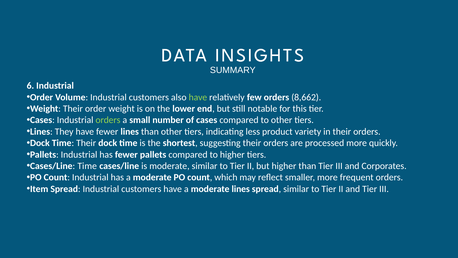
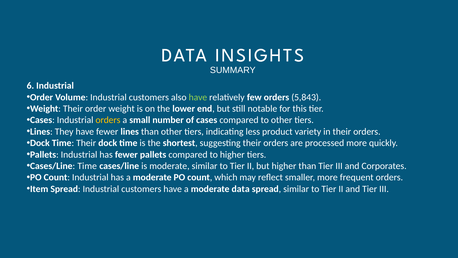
8,662: 8,662 -> 5,843 (306, 97)
orders colour: light green -> yellow (108, 120)
moderate lines: lines -> data (241, 189)
